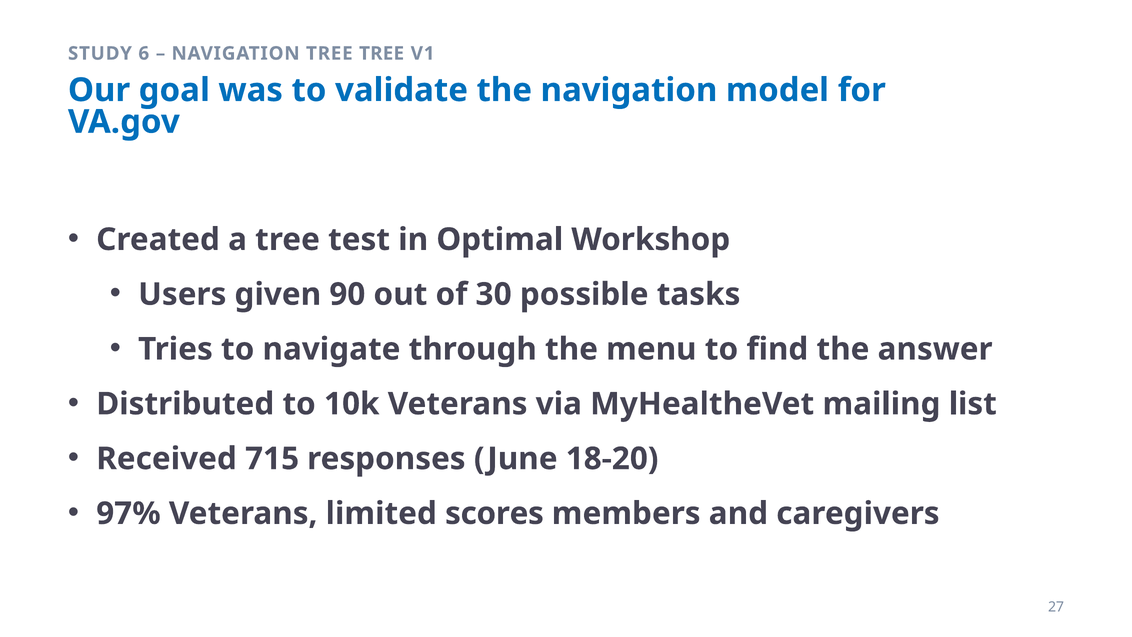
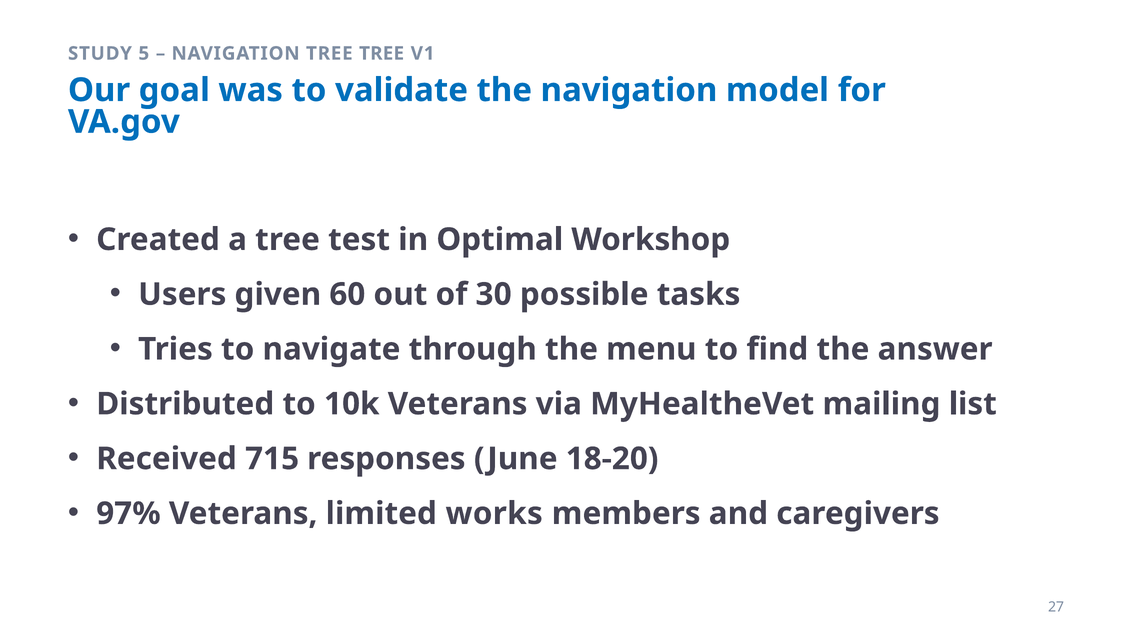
6: 6 -> 5 (144, 53)
90: 90 -> 60 (347, 294)
scores: scores -> works (494, 513)
